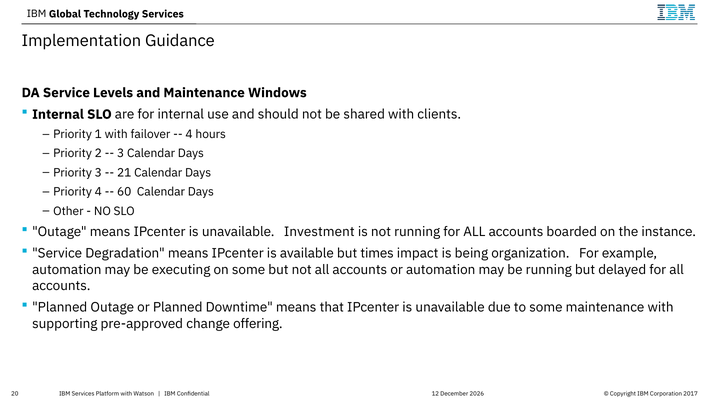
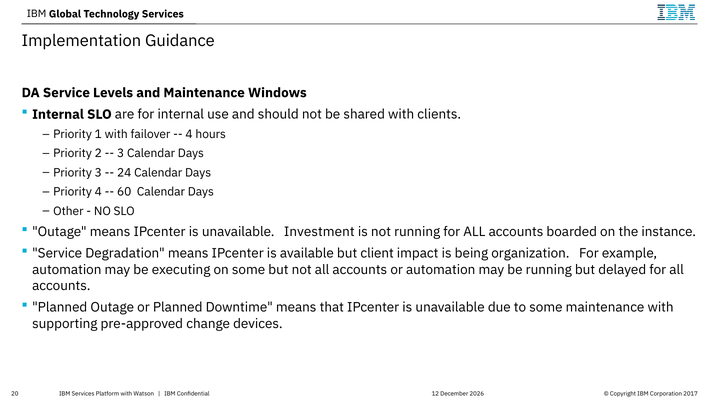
21: 21 -> 24 (124, 172)
times: times -> client (377, 253)
offering: offering -> devices (258, 323)
